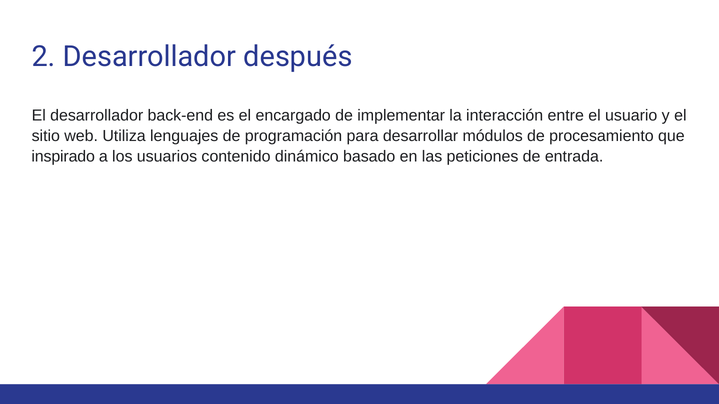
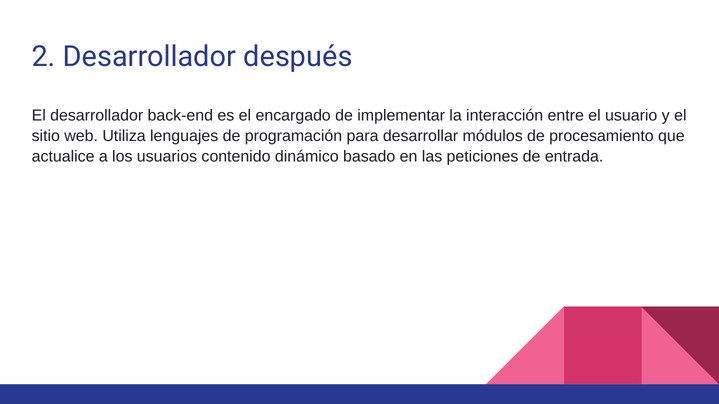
inspirado: inspirado -> actualice (63, 156)
